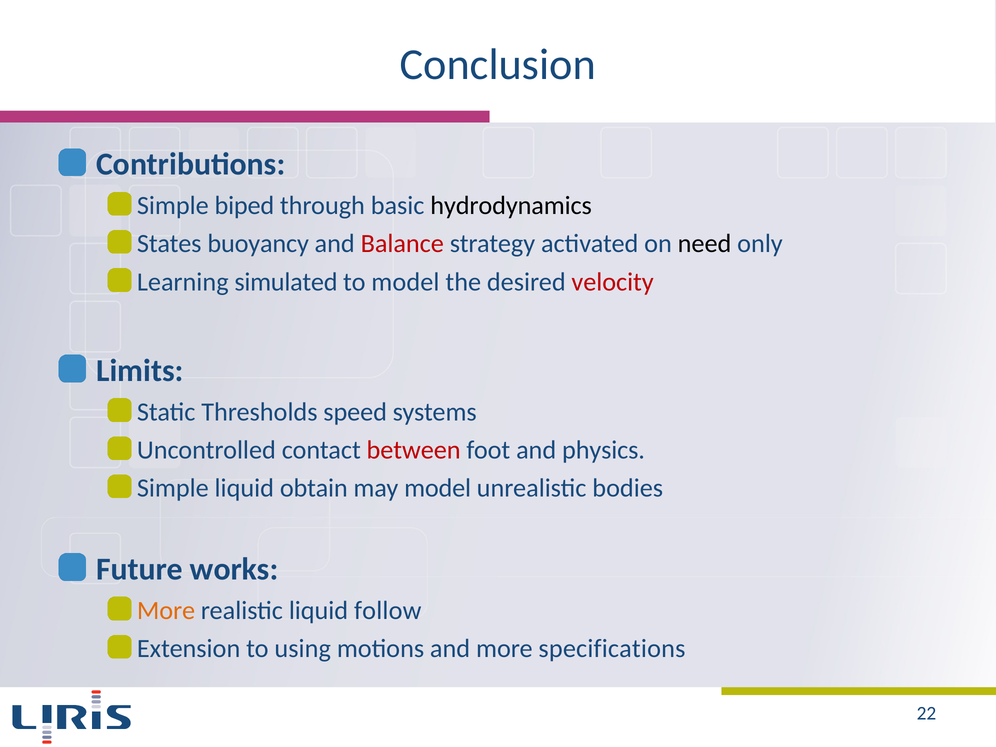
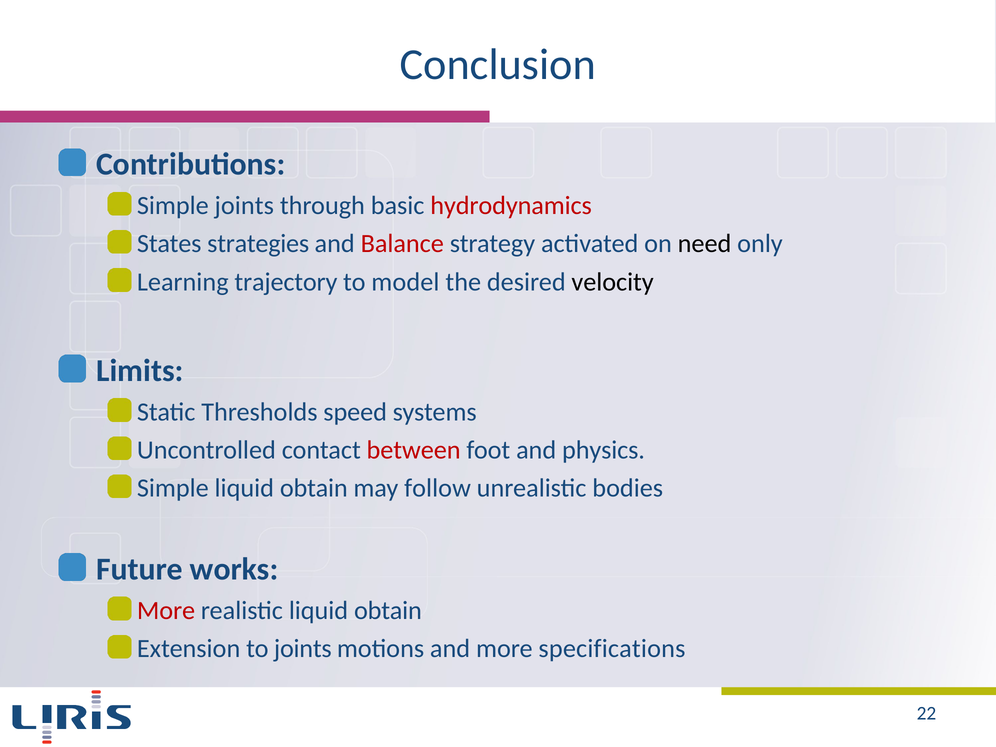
Simple biped: biped -> joints (244, 206)
hydrodynamics colour: black -> red (511, 206)
buoyancy: buoyancy -> strategies (258, 244)
simulated: simulated -> trajectory (286, 282)
velocity colour: red -> black (613, 282)
may model: model -> follow (438, 488)
More colour: orange -> red (166, 610)
realistic liquid follow: follow -> obtain (388, 610)
to using: using -> joints (303, 649)
